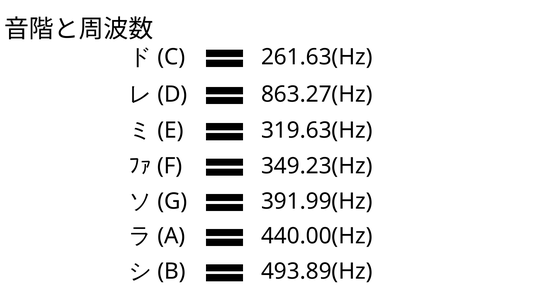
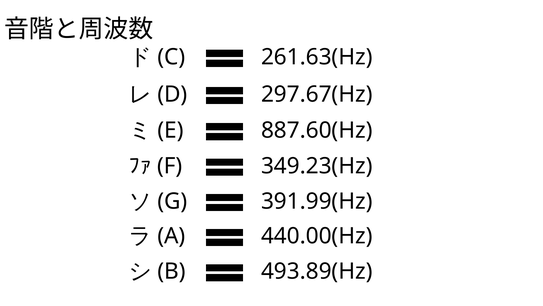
863.27(Hz: 863.27(Hz -> 297.67(Hz (317, 94)
319.63(Hz: 319.63(Hz -> 887.60(Hz (317, 130)
